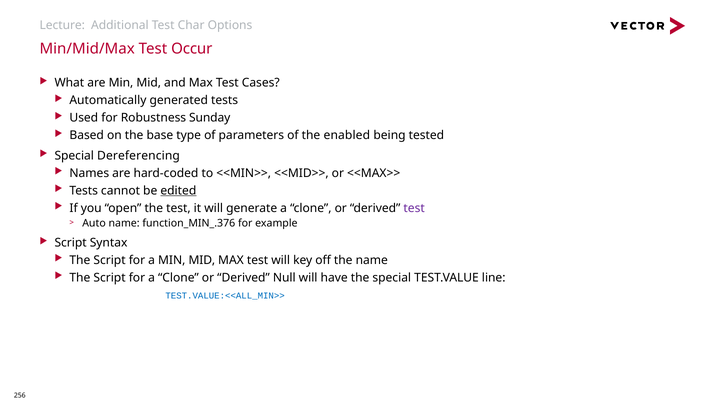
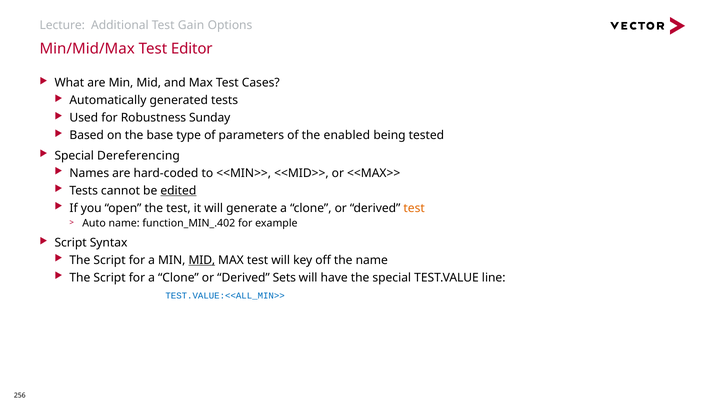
Char: Char -> Gain (191, 25)
Occur: Occur -> Editor (192, 49)
test colour: purple -> orange (414, 208)
function_MIN_.376: function_MIN_.376 -> function_MIN_.402 (189, 223)
MID underline: none -> present (202, 260)
Null: Null -> Sets (284, 278)
